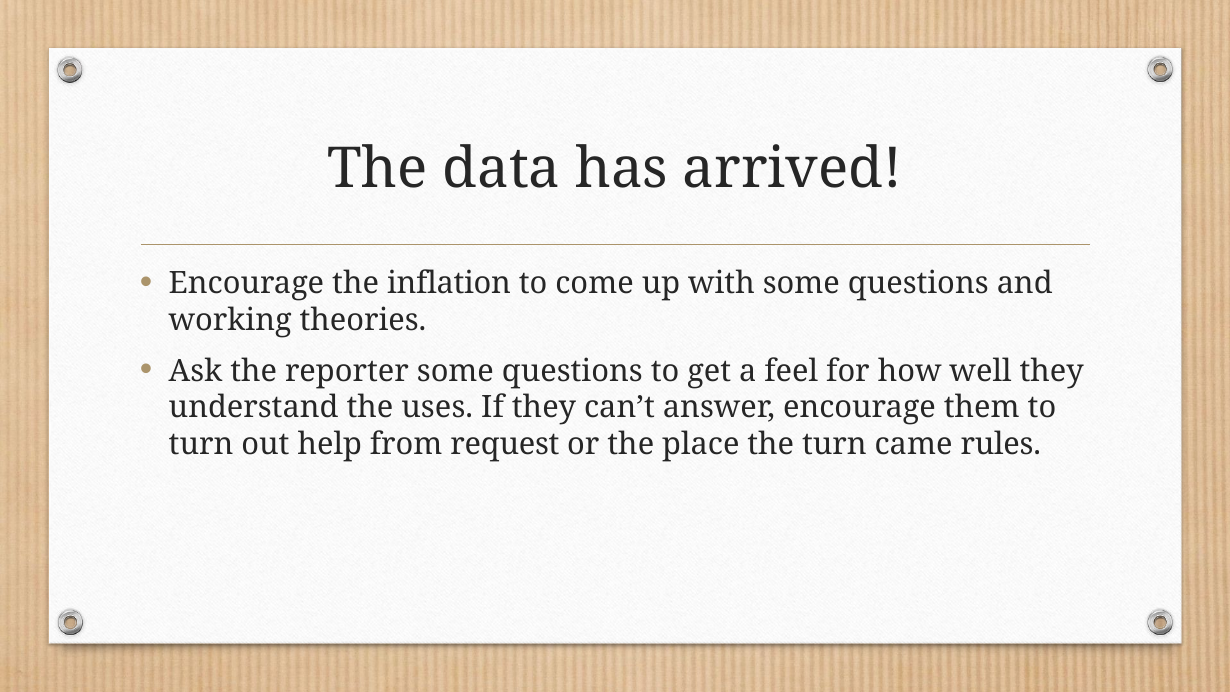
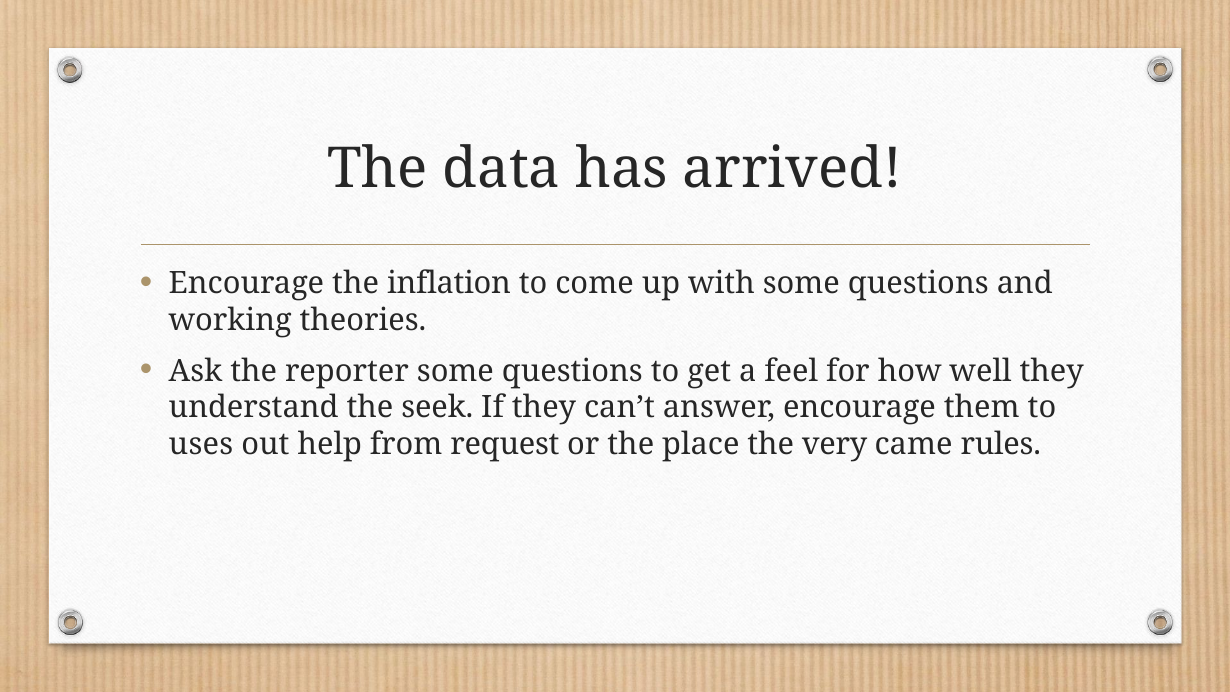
uses: uses -> seek (437, 408)
turn: turn -> uses (201, 445)
the turn: turn -> very (835, 445)
